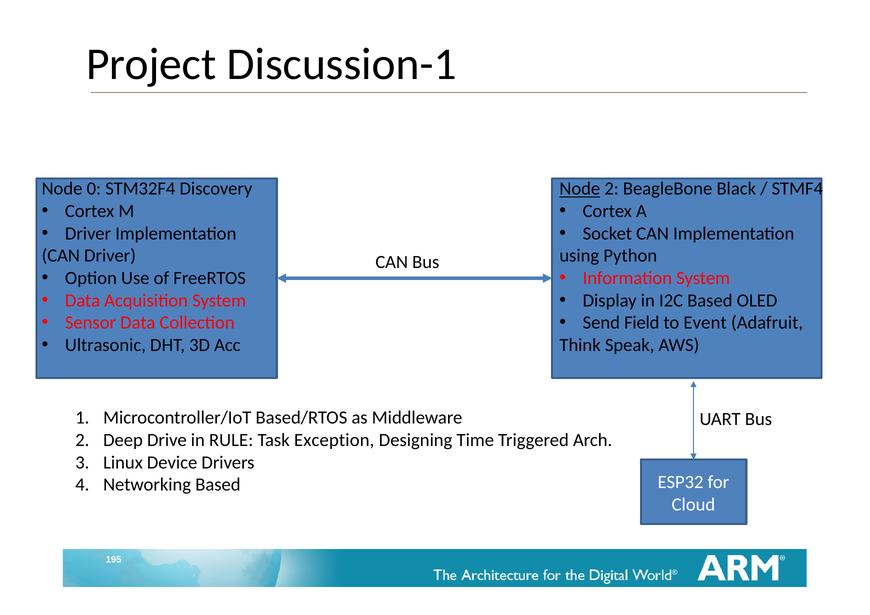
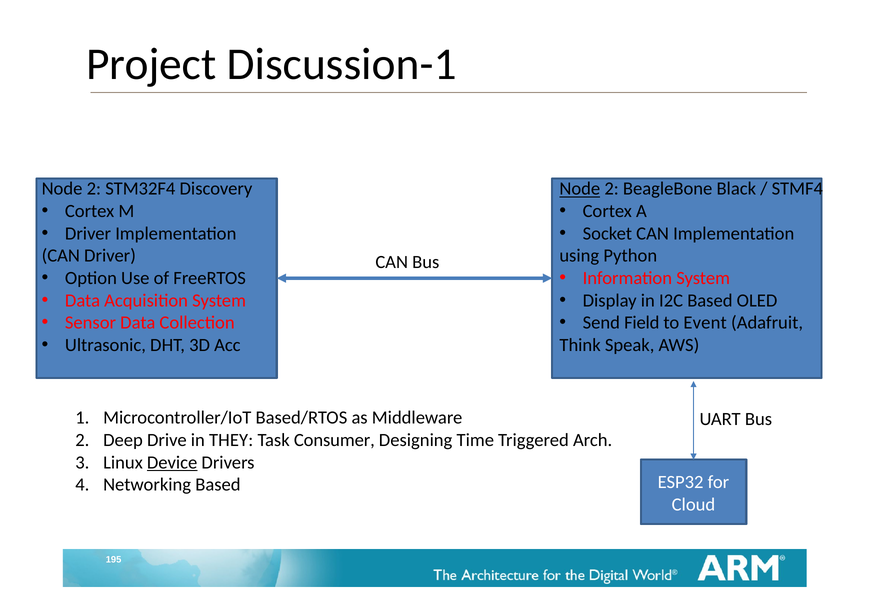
0: 0 -> 2 (94, 189)
RULE: RULE -> THEY (231, 440)
Exception: Exception -> Consumer (334, 440)
Device underline: none -> present (172, 462)
